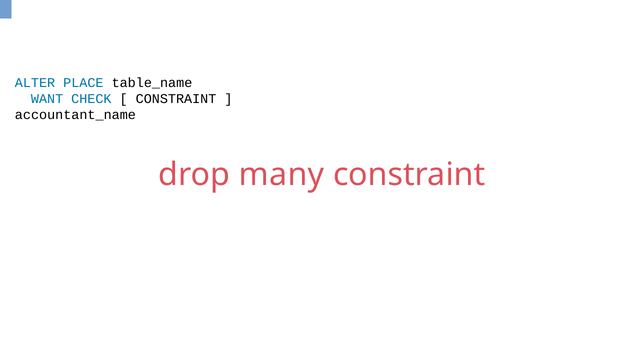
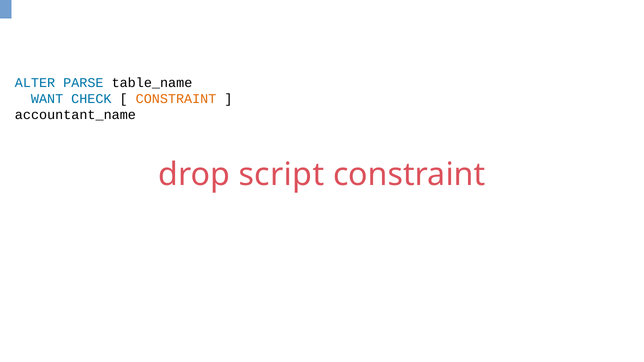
PLACE: PLACE -> PARSE (83, 83)
CONSTRAINT colour: black -> orange (176, 99)
many: many -> script (281, 175)
